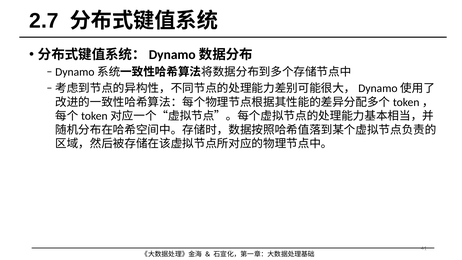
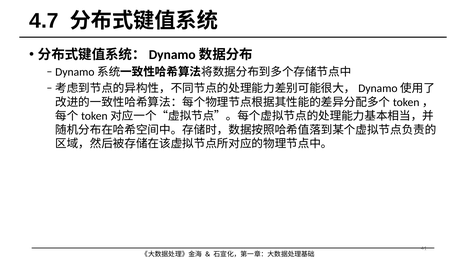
2.7: 2.7 -> 4.7 (44, 21)
